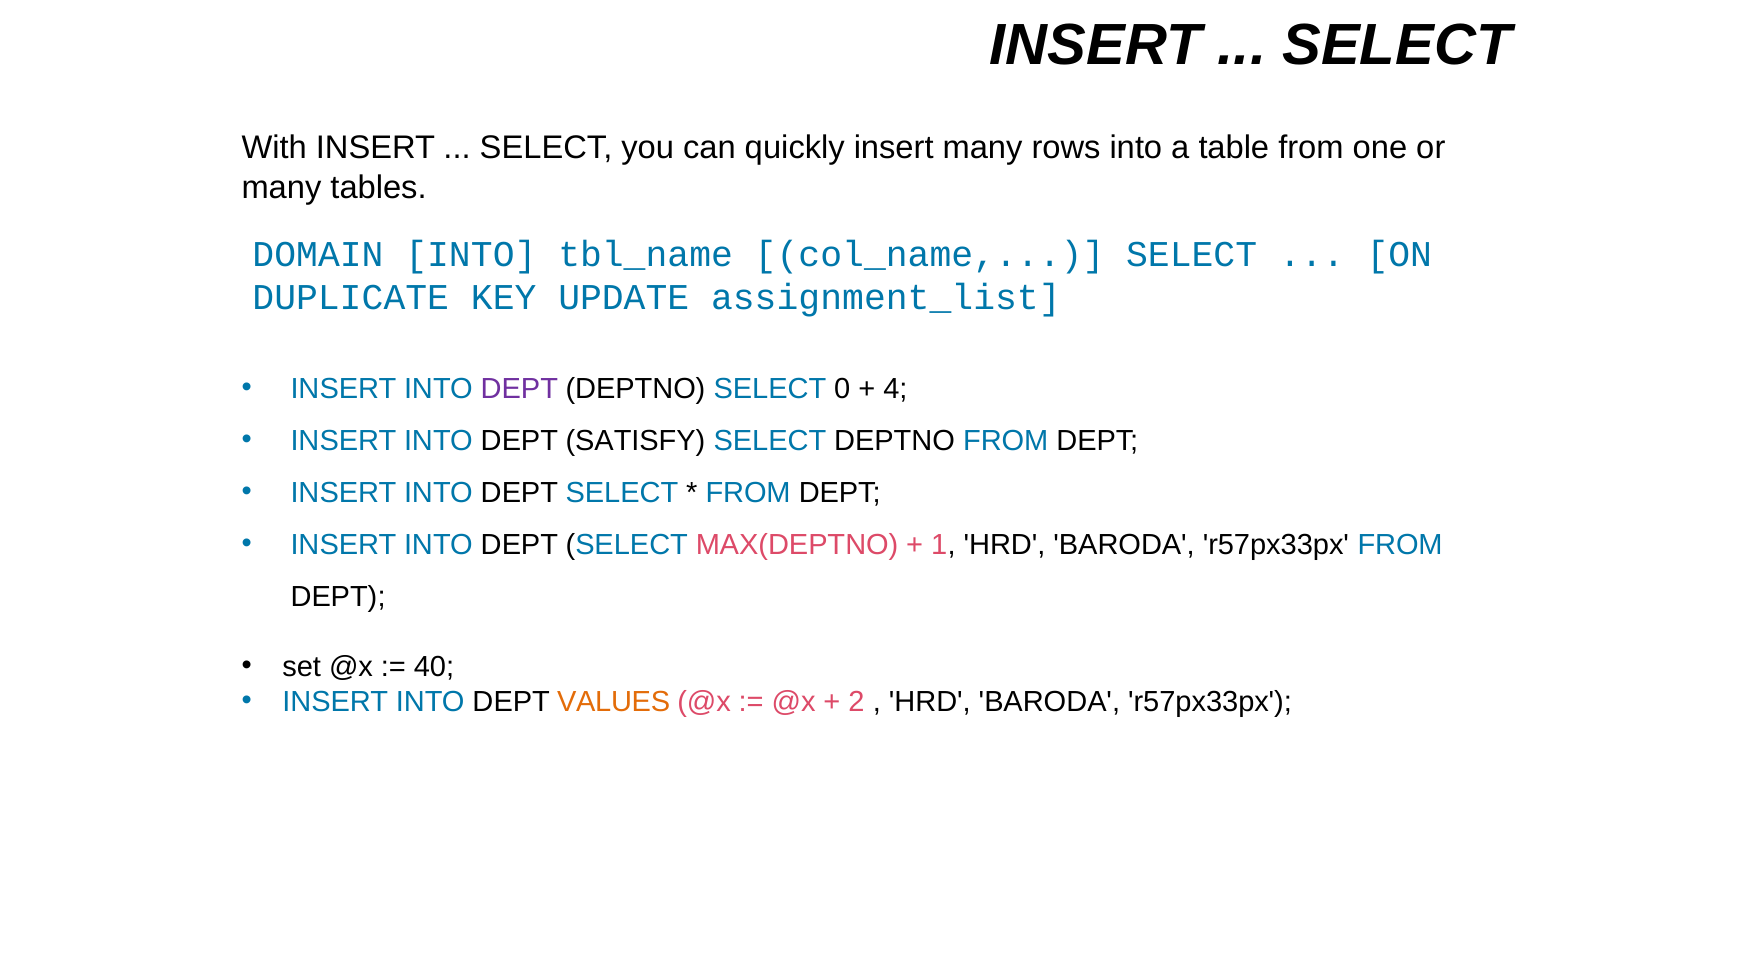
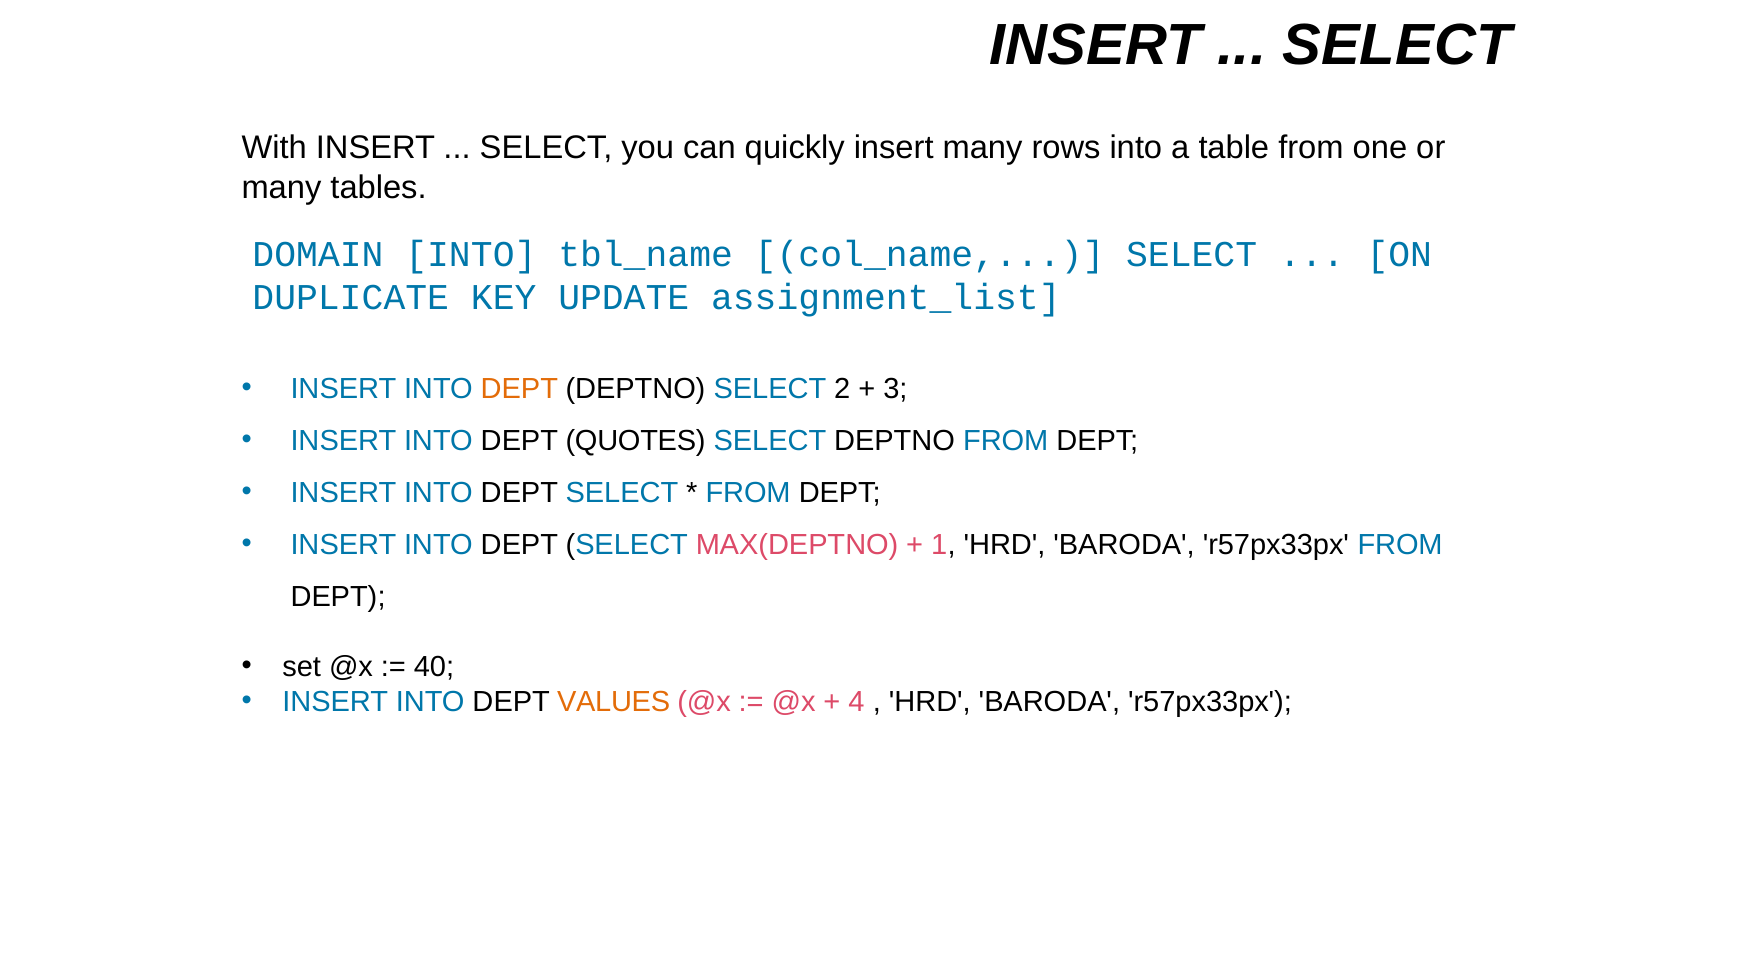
DEPT colour: purple -> orange (519, 389)
0: 0 -> 2 (842, 389)
4: 4 -> 3 (895, 389)
SATISFY: SATISFY -> QUOTES (636, 441)
2: 2 -> 4 (857, 702)
